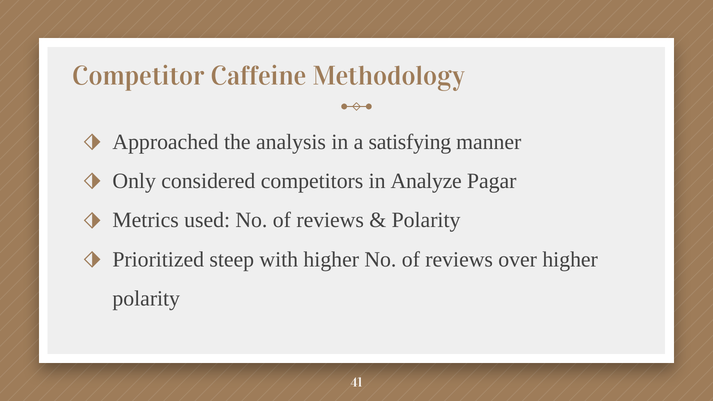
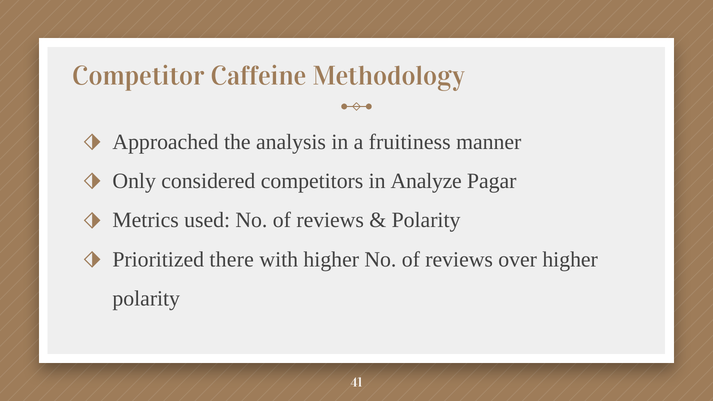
satisfying: satisfying -> fruitiness (410, 142)
steep: steep -> there (232, 259)
